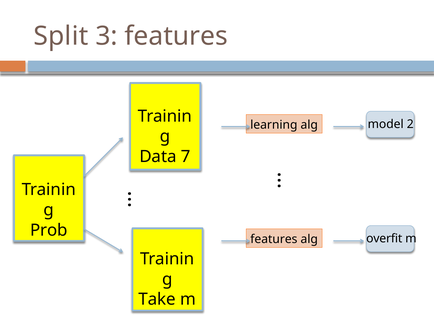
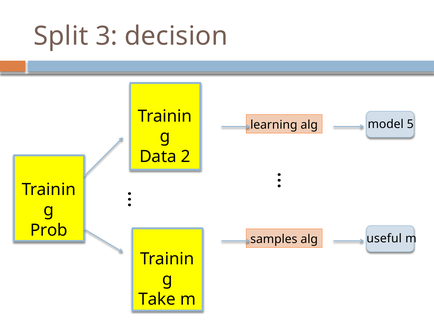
3 features: features -> decision (176, 36)
2: 2 -> 5 (410, 124)
7: 7 -> 2 (186, 157)
overfit: overfit -> useful (384, 239)
features: features -> samples (274, 239)
